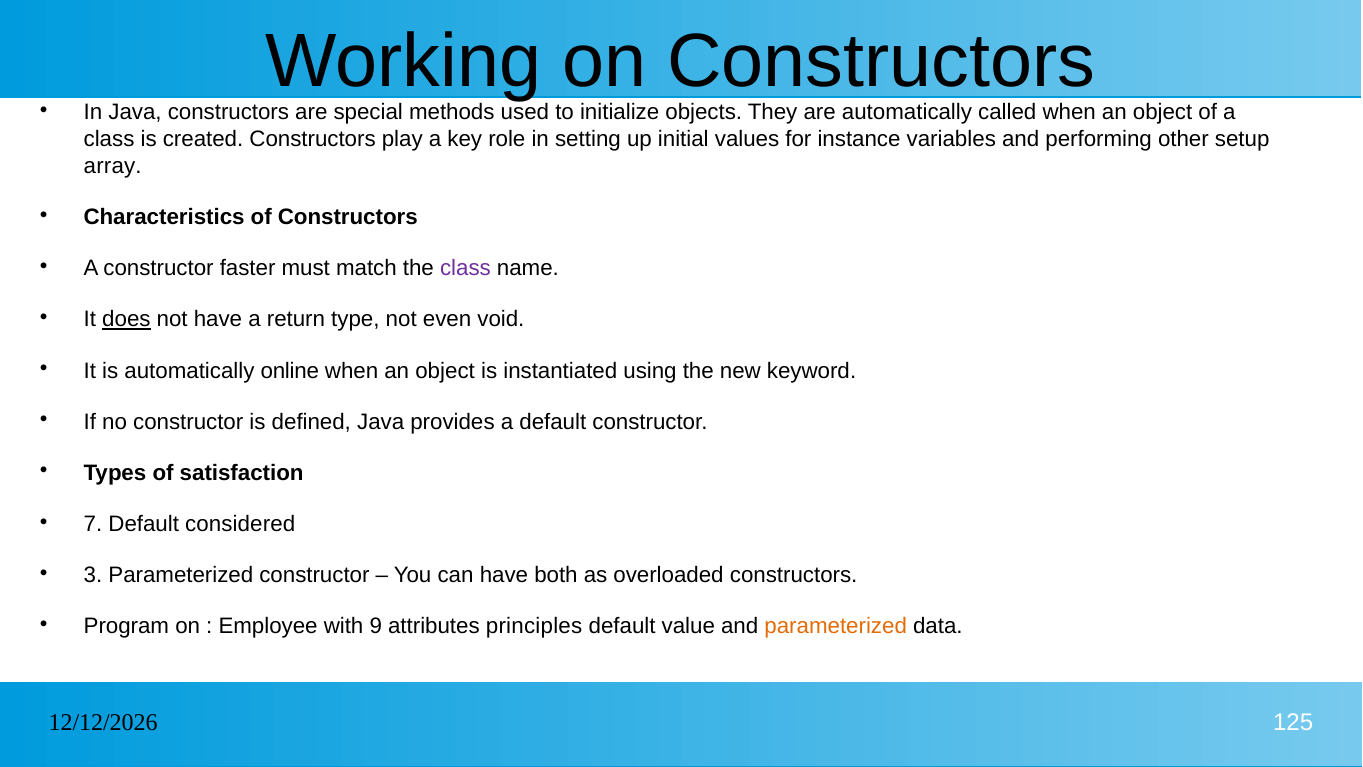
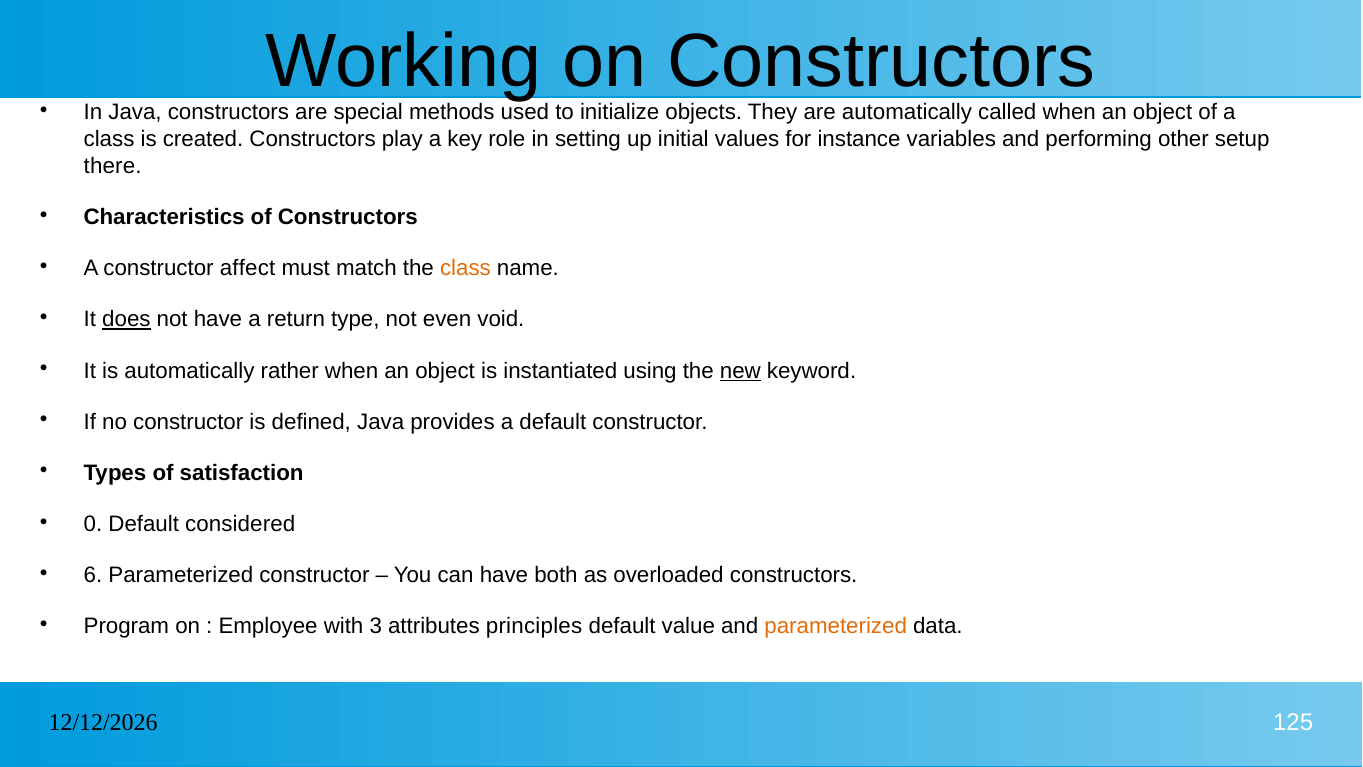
array: array -> there (113, 166)
faster: faster -> affect (248, 268)
class colour: purple -> orange (465, 268)
online: online -> rather (290, 371)
new underline: none -> present (740, 371)
7: 7 -> 0 (93, 524)
3: 3 -> 6 (93, 575)
9: 9 -> 3 (376, 626)
